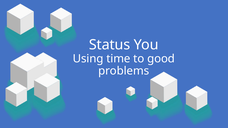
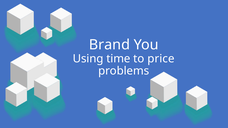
Status: Status -> Brand (109, 45)
good: good -> price (161, 59)
